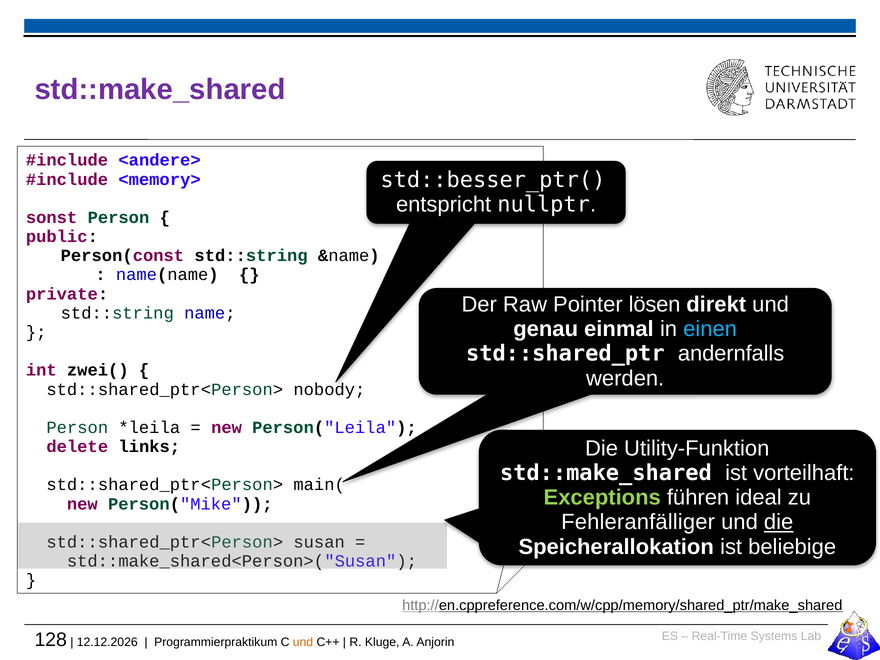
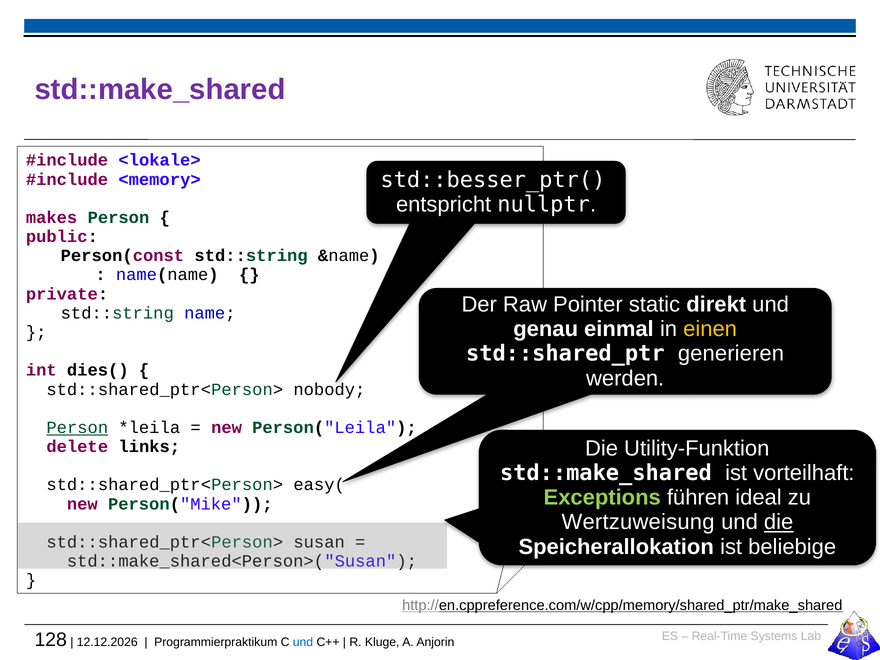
<andere>: <andere> -> <lokale> (160, 160)
sonst: sonst -> makes (52, 218)
lösen: lösen -> static (654, 305)
einen colour: light blue -> yellow (710, 329)
andernfalls: andernfalls -> generieren (731, 354)
zwei(: zwei( -> dies( (98, 370)
Person underline: none -> present (77, 428)
main(: main( -> easy( (319, 485)
Fehleranfälliger: Fehleranfälliger -> Wertzuweisung (638, 522)
und colour: orange -> blue (303, 642)
